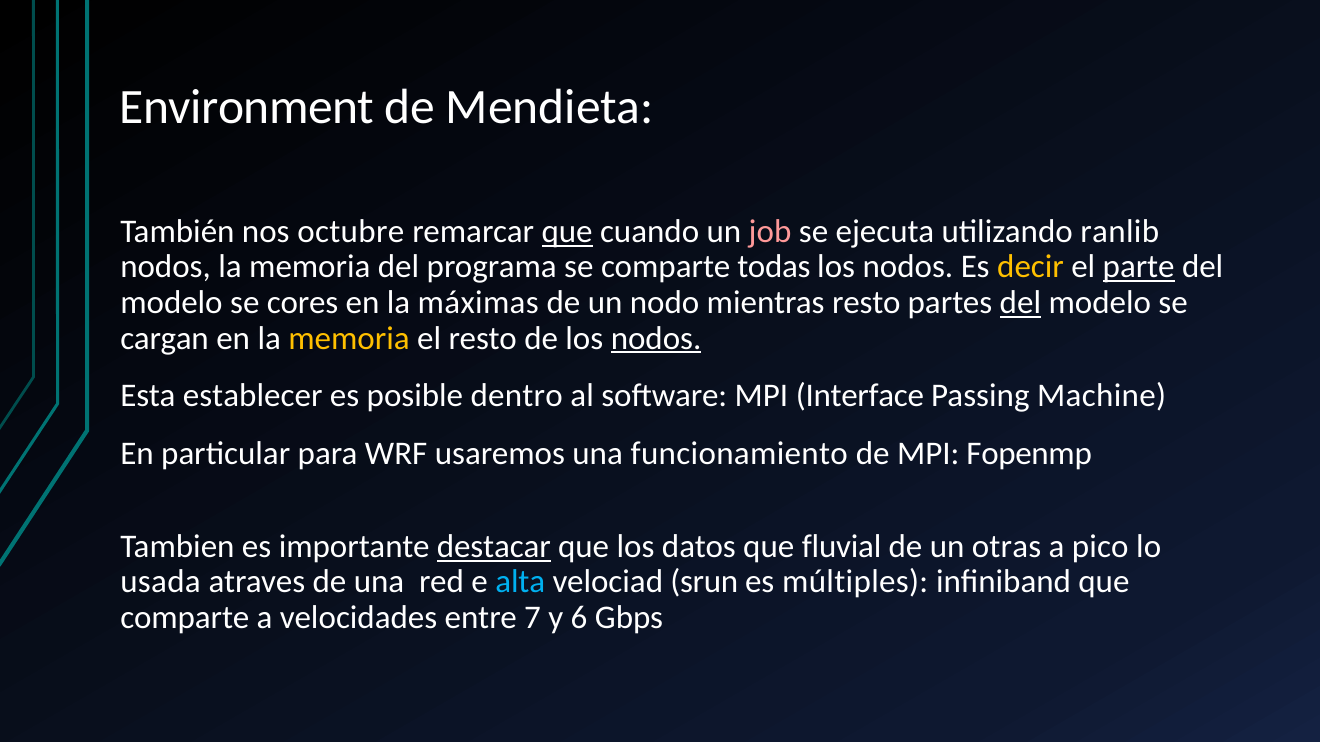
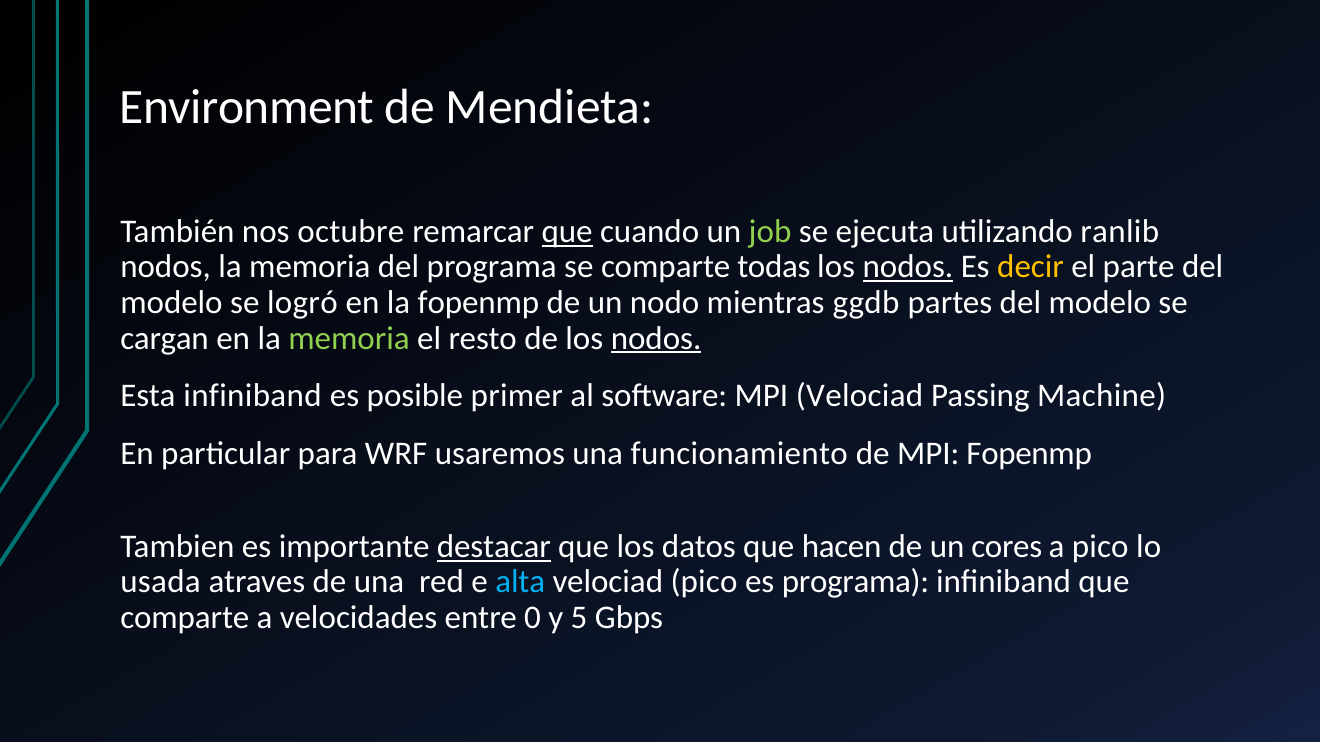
job colour: pink -> light green (770, 232)
nodos underline: none -> present (908, 267)
parte underline: present -> none (1139, 267)
cores: cores -> logró (302, 303)
la máximas: máximas -> fopenmp (478, 303)
mientras resto: resto -> ggdb (866, 303)
del underline: present -> none (1020, 303)
memoria colour: yellow -> light green (349, 338)
Esta establecer: establecer -> infiniband (253, 396)
dentro: dentro -> primer (517, 396)
MPI Interface: Interface -> Velociad (860, 396)
fluvial: fluvial -> hacen (842, 547)
otras: otras -> cores (1007, 547)
velociad srun: srun -> pico (704, 583)
es múltiples: múltiples -> programa (856, 583)
7: 7 -> 0 (533, 618)
6: 6 -> 5 (579, 618)
